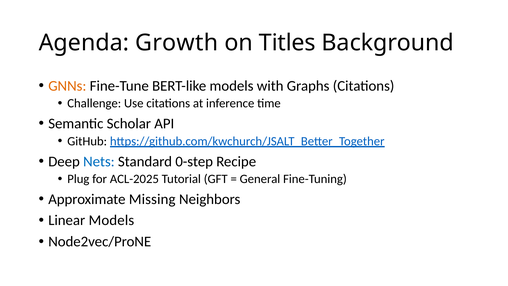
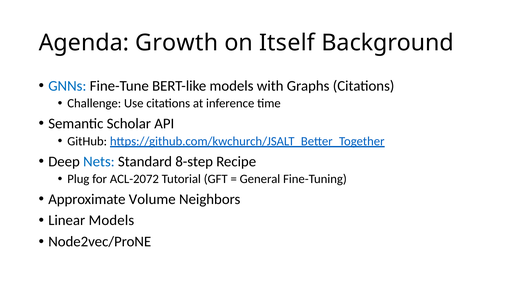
Titles: Titles -> Itself (287, 43)
GNNs colour: orange -> blue (67, 86)
0-step: 0-step -> 8-step (194, 161)
ACL-2025: ACL-2025 -> ACL-2072 (134, 179)
Missing: Missing -> Volume (152, 199)
